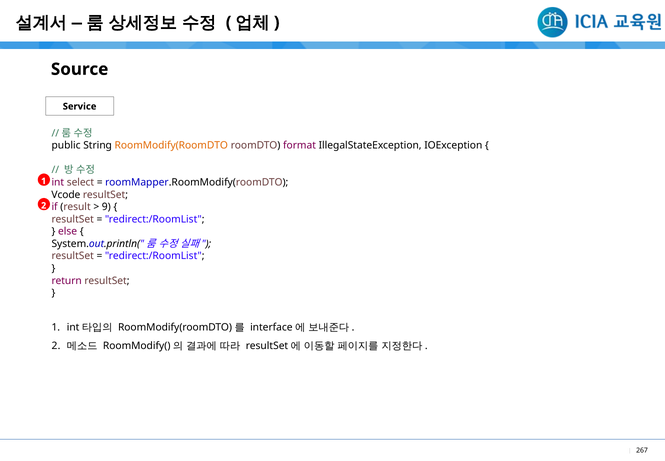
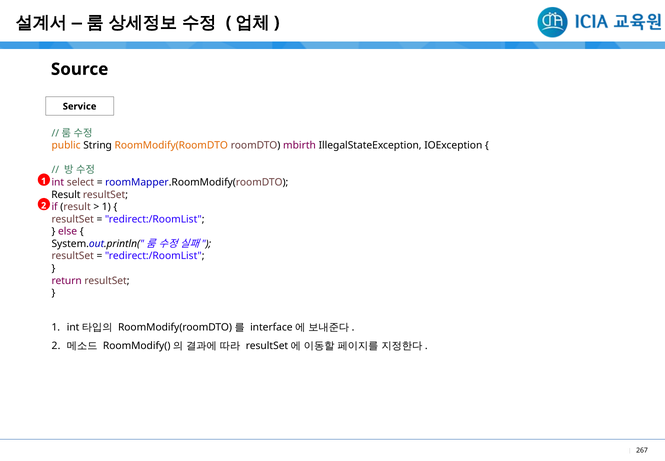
public colour: black -> orange (66, 145)
format: format -> mbirth (300, 145)
Vcode: Vcode -> Result (66, 194)
9: 9 -> 1 (106, 207)
